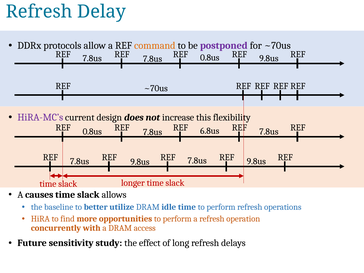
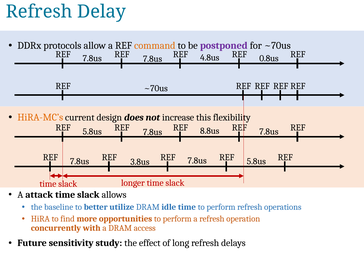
0.8us: 0.8us -> 4.8us (210, 58)
9.8us: 9.8us -> 0.8us (269, 58)
HiRA-MC’s colour: purple -> orange (40, 117)
6.8us: 6.8us -> 8.8us (210, 131)
0.8us: 0.8us -> 5.8us (92, 132)
9.8us: 9.8us -> 5.8us (256, 161)
9.8us: 9.8us -> 3.8us (140, 162)
causes: causes -> attack (39, 195)
